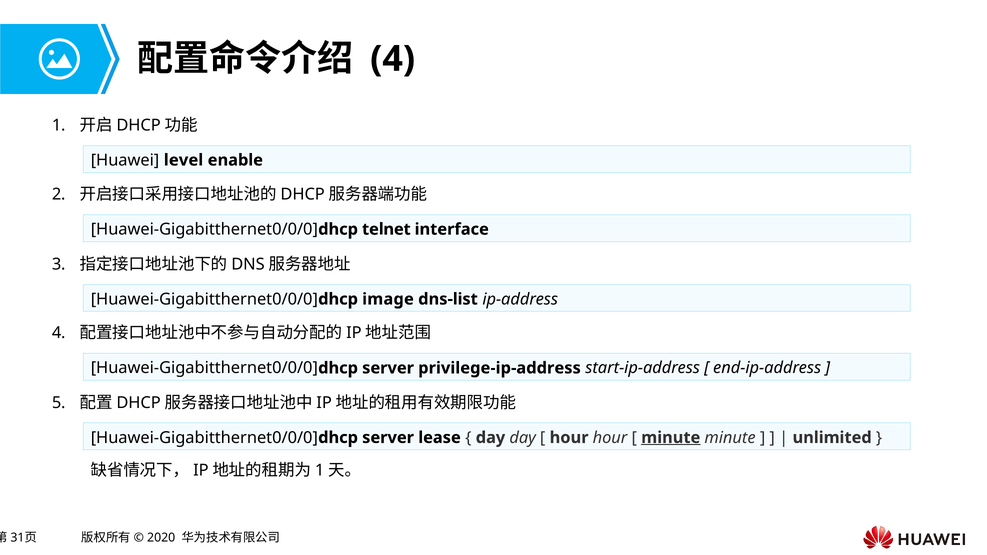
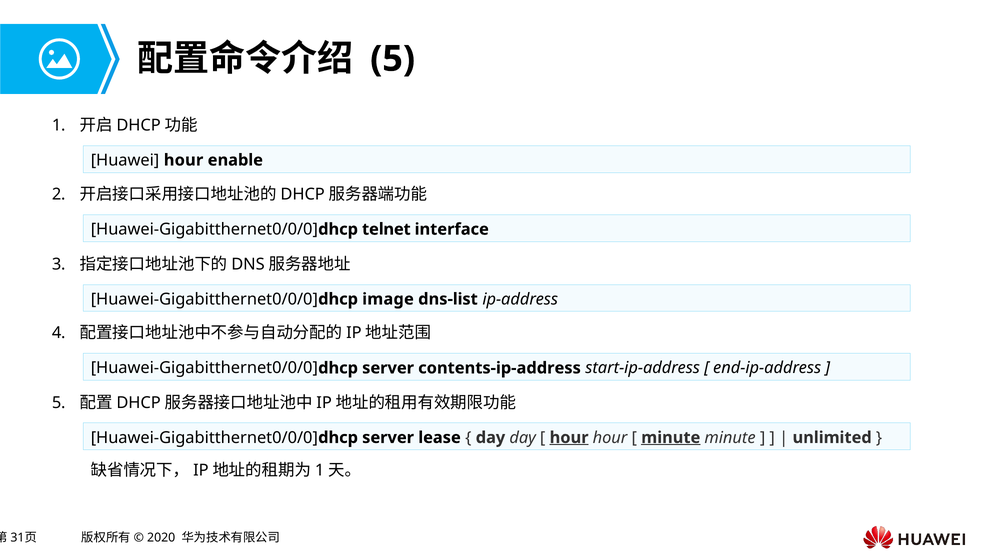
4: 4 -> 5 (393, 59)
Huawei level: level -> hour (184, 160)
privilege-ip-address: privilege-ip-address -> contents-ip-address (500, 368)
hour underline: none -> present (569, 438)
